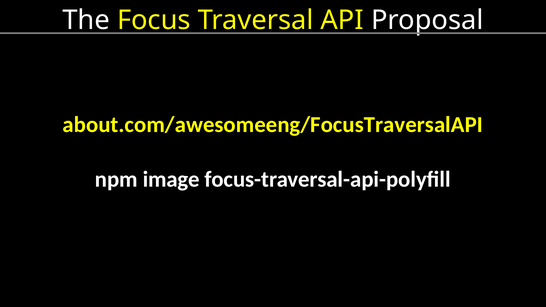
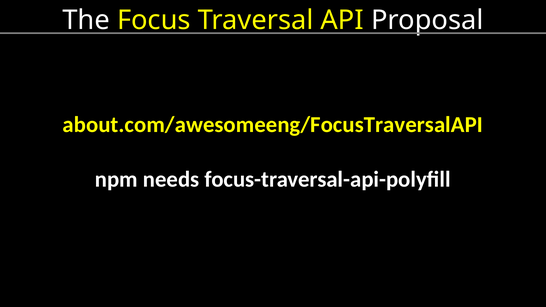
image: image -> needs (171, 179)
